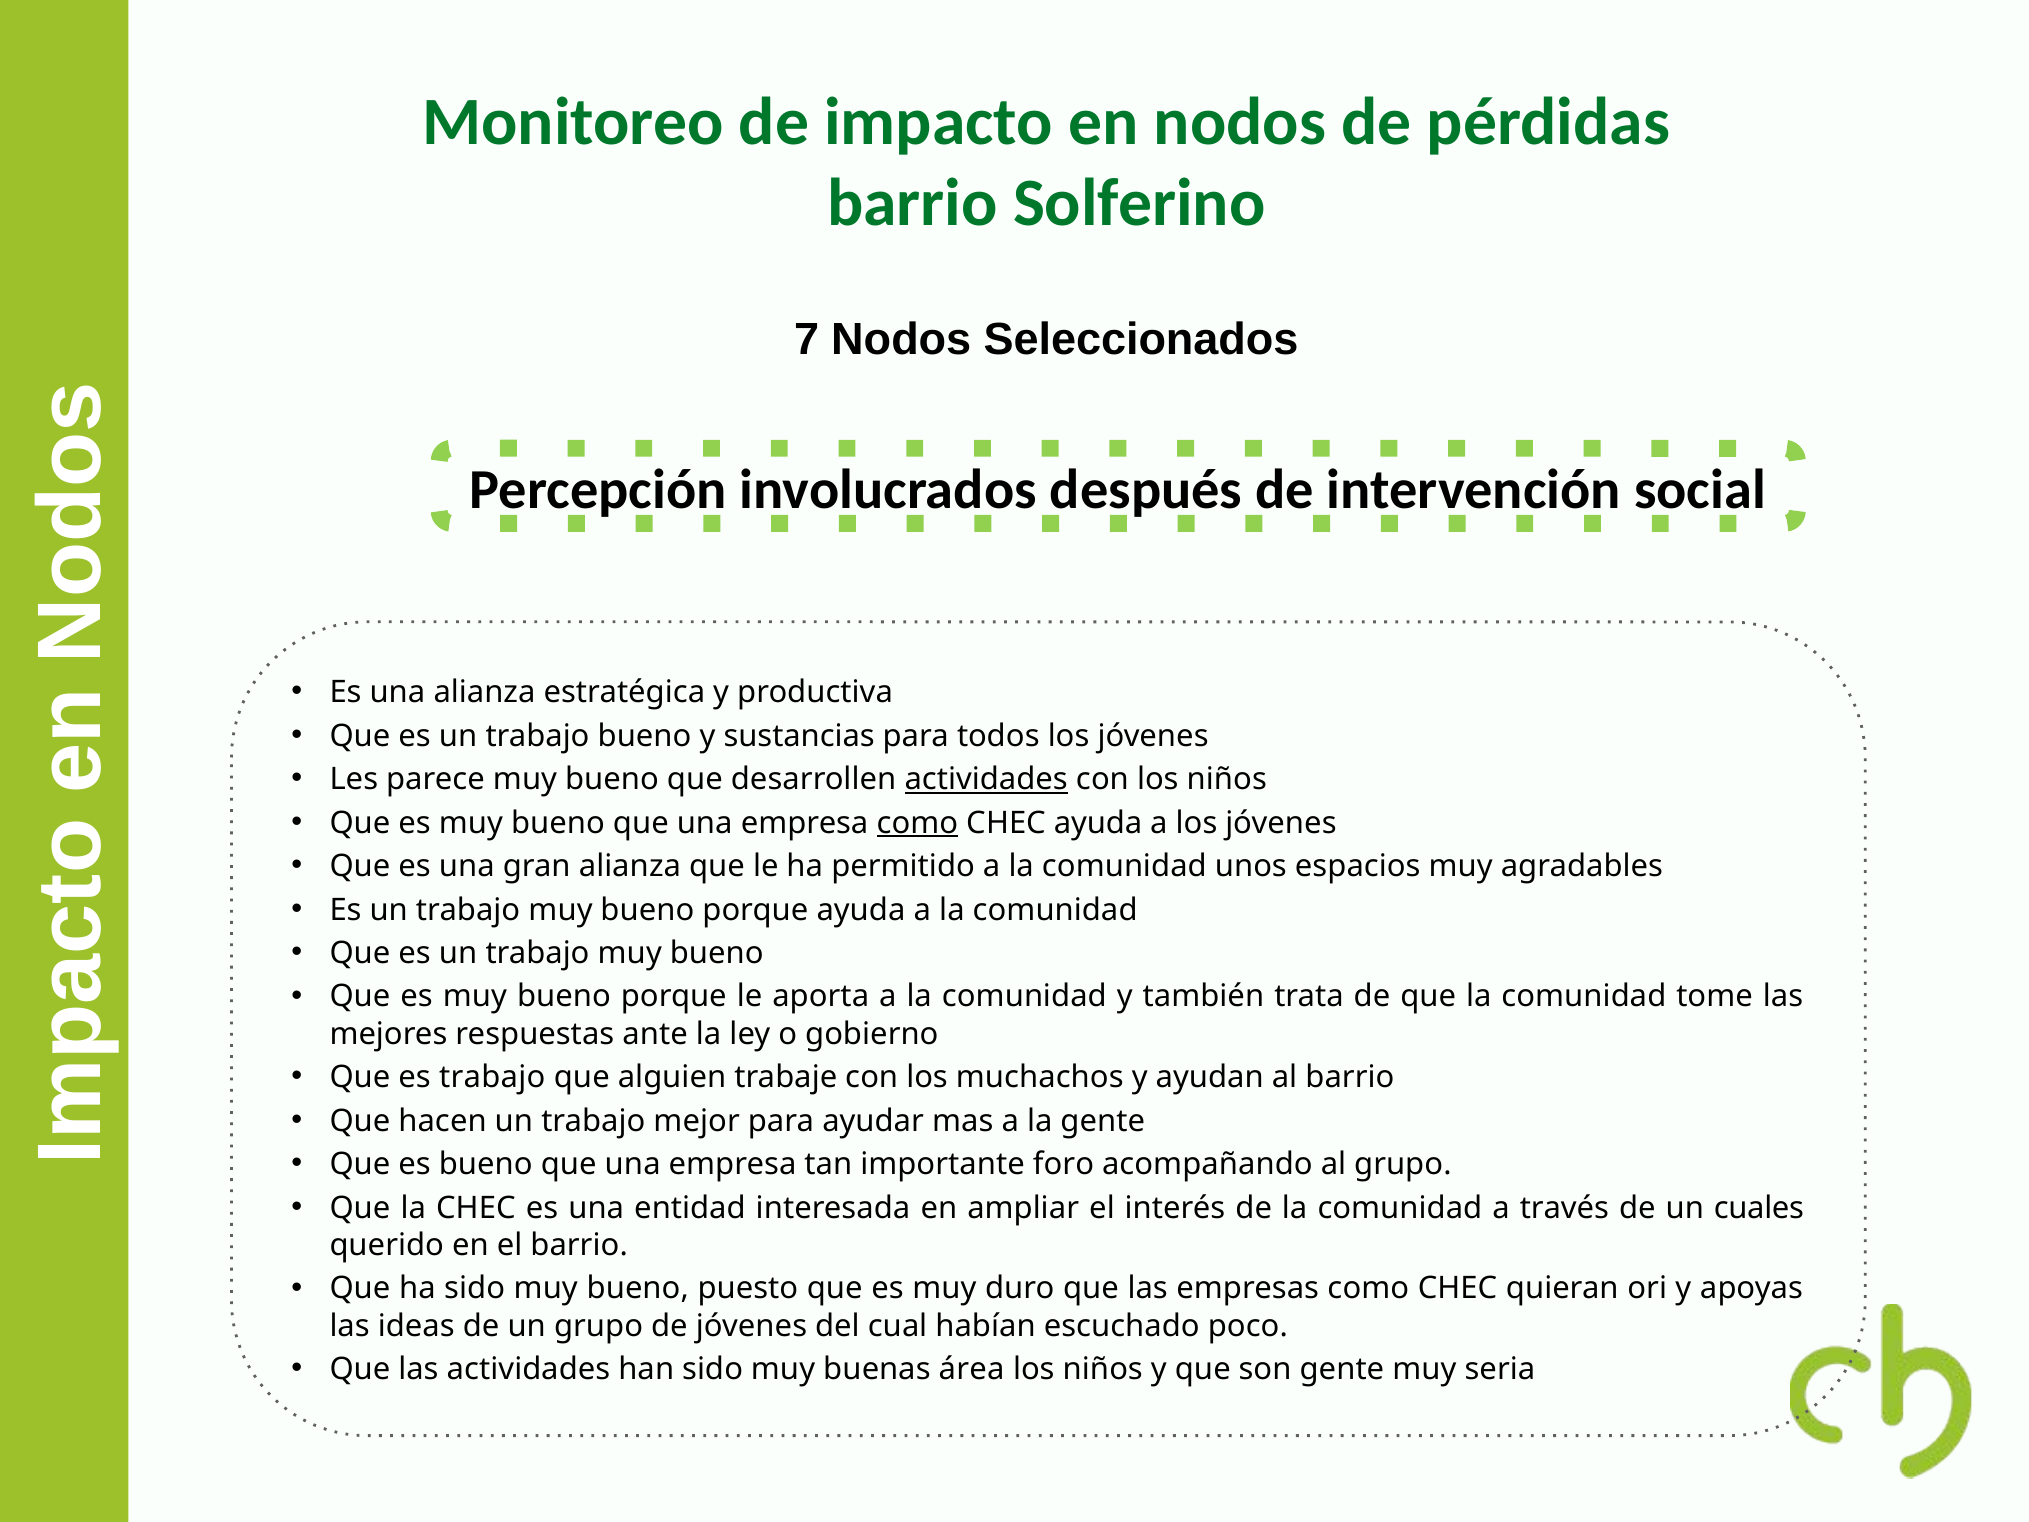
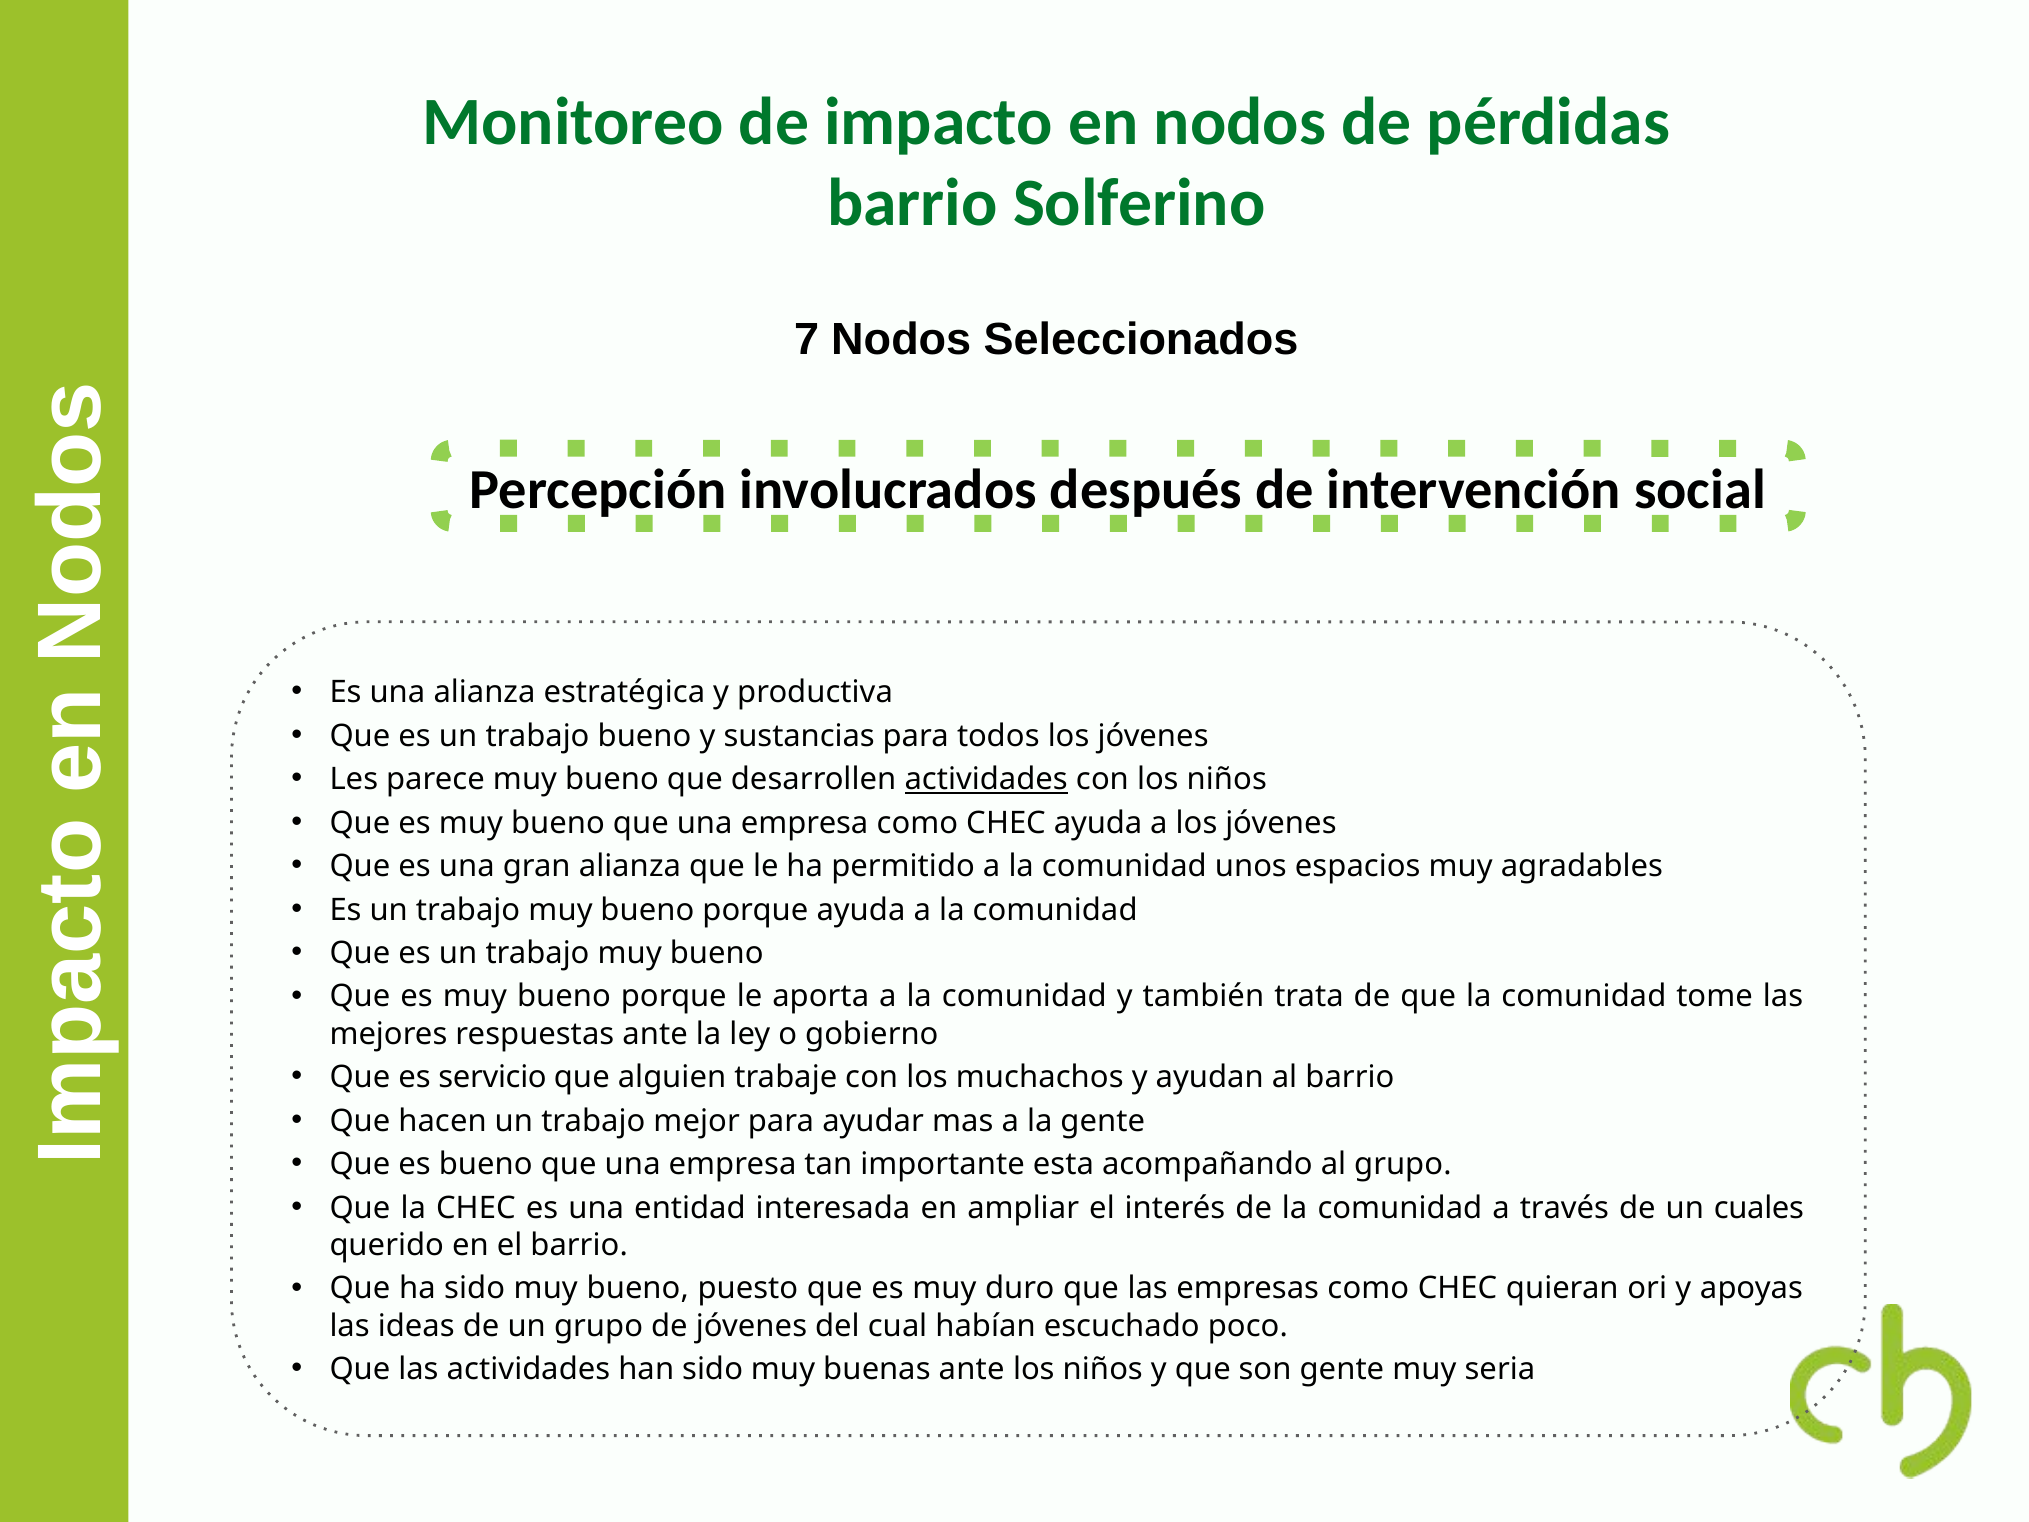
como underline: present -> none (917, 823)
es trabajo: trabajo -> servicio (493, 1077)
foro: foro -> esta (1063, 1164)
buenas área: área -> ante (972, 1369)
